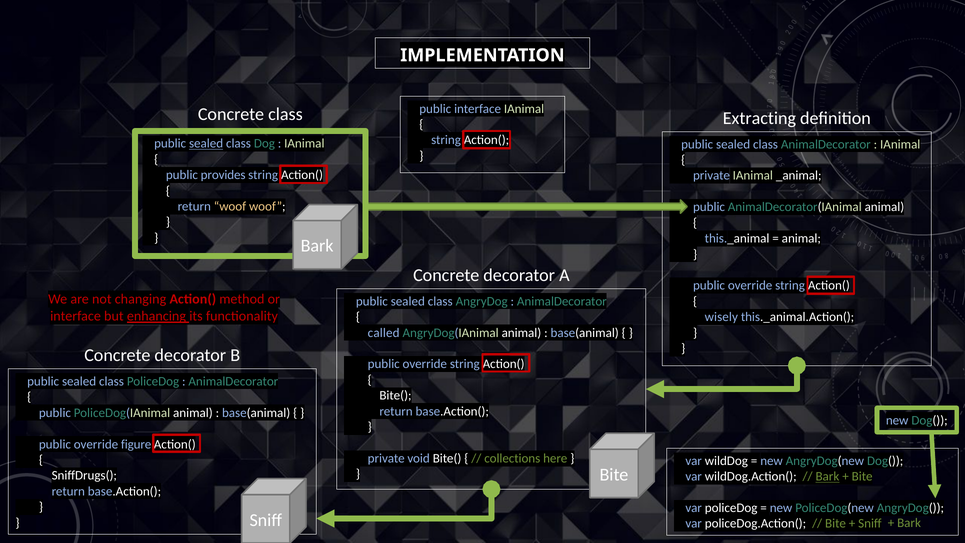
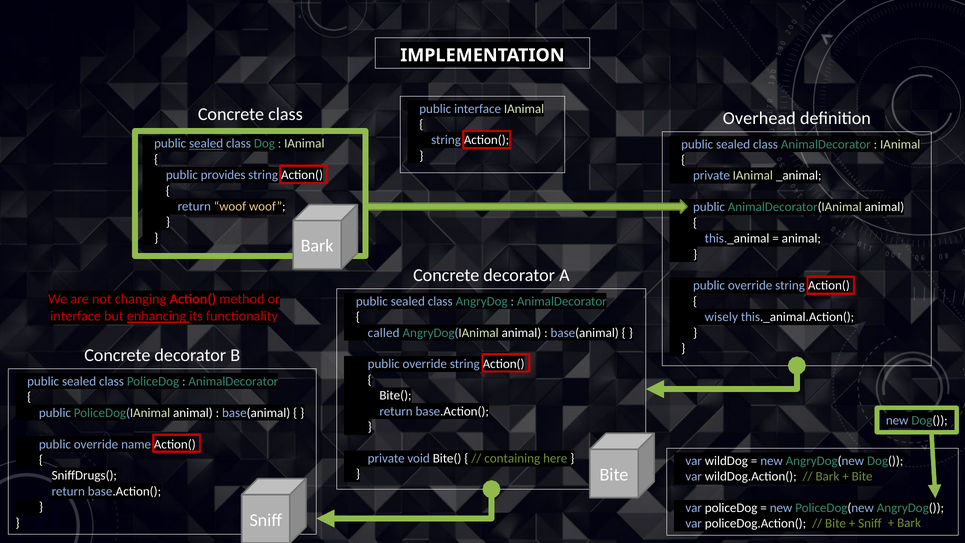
Extracting: Extracting -> Overhead (759, 118)
figure: figure -> name (136, 444)
collections: collections -> containing (512, 458)
Bark underline: present -> none (827, 476)
